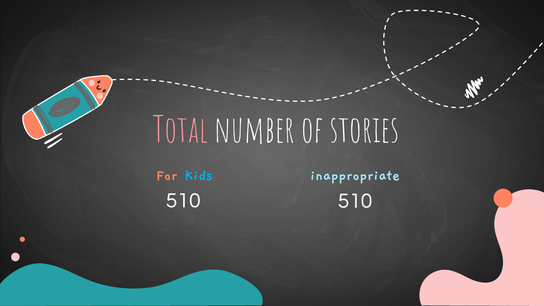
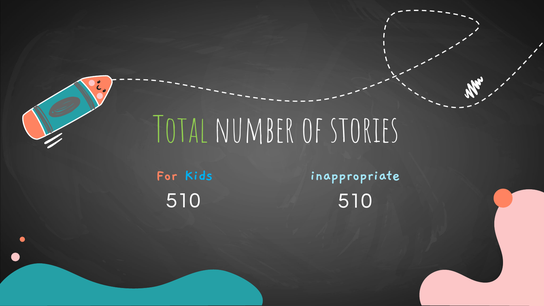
Total colour: pink -> light green (181, 131)
